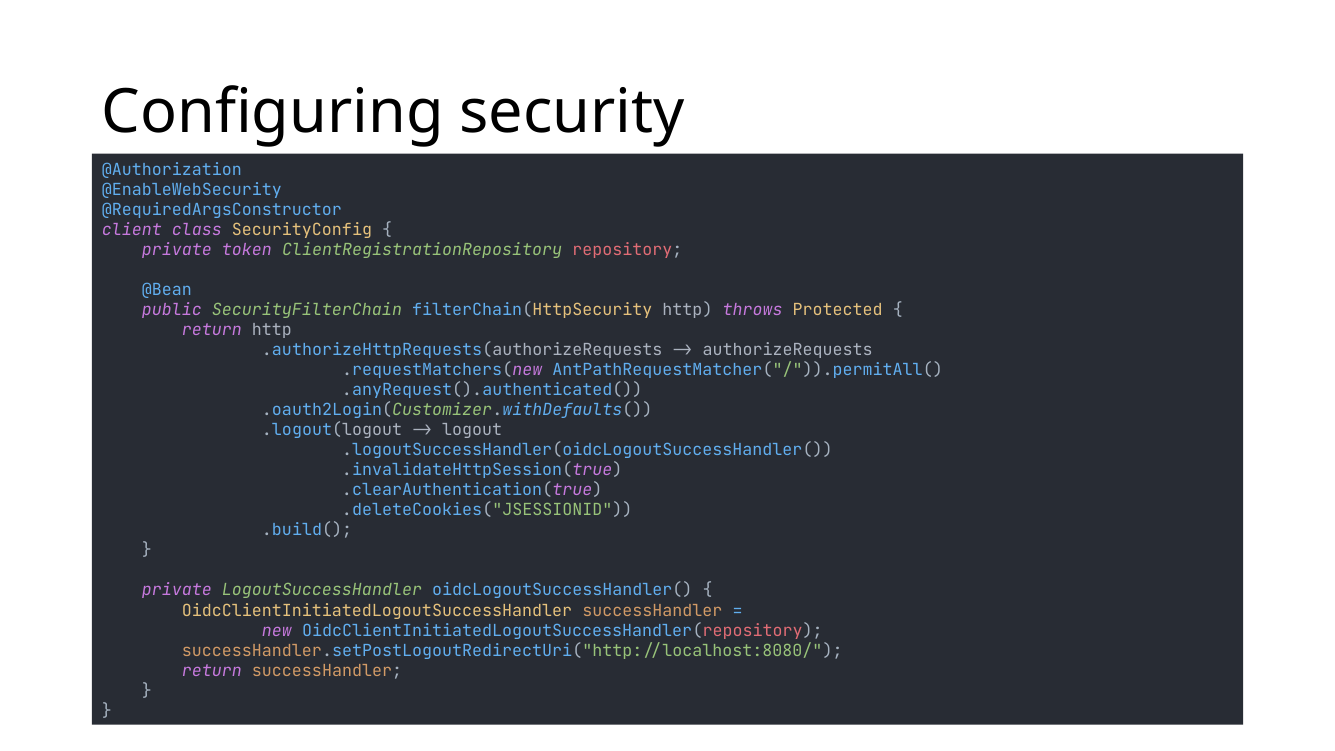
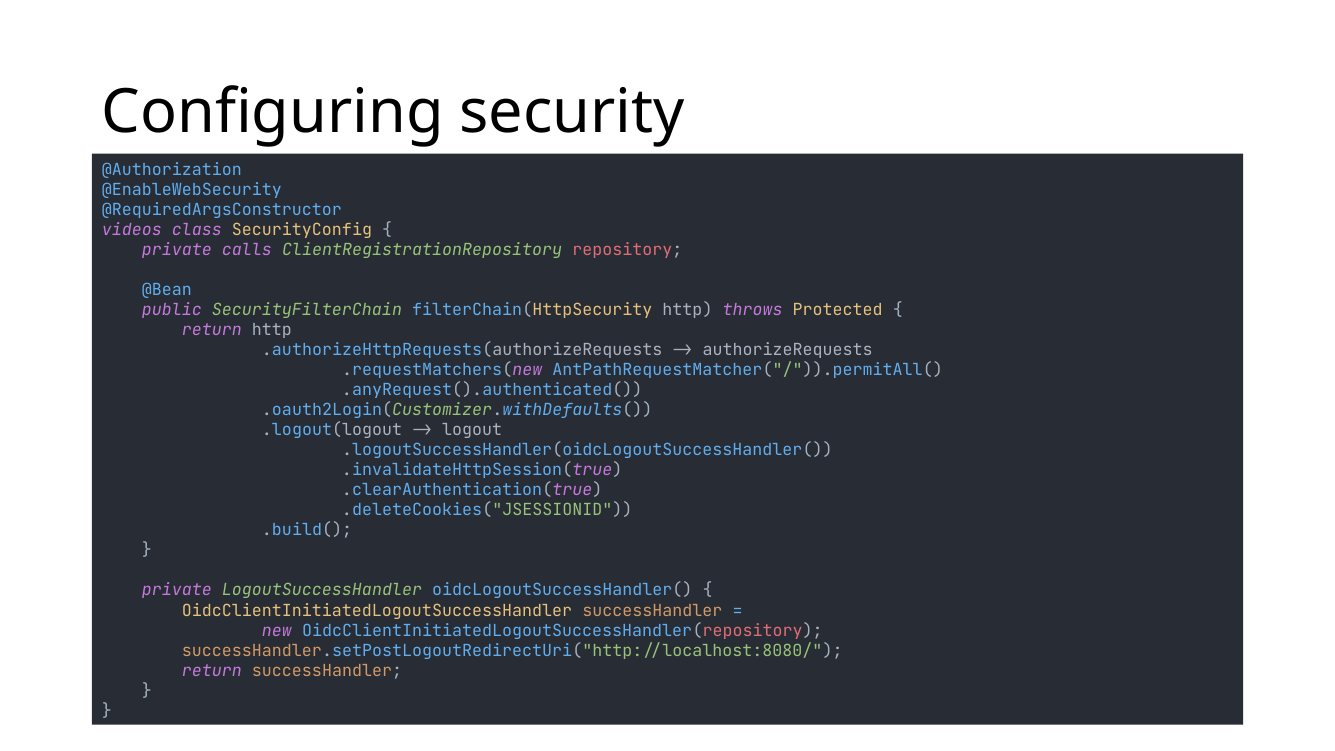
client: client -> videos (132, 230)
token: token -> calls (247, 250)
